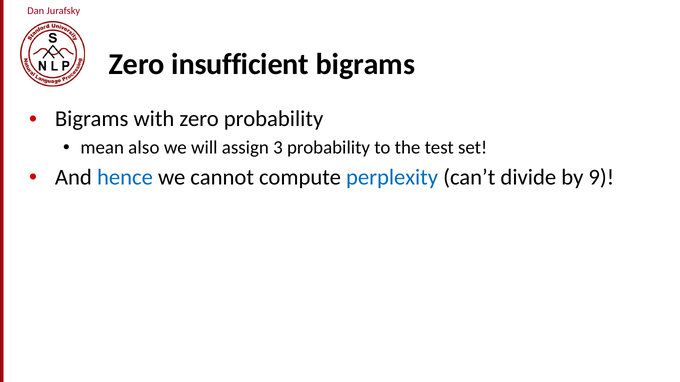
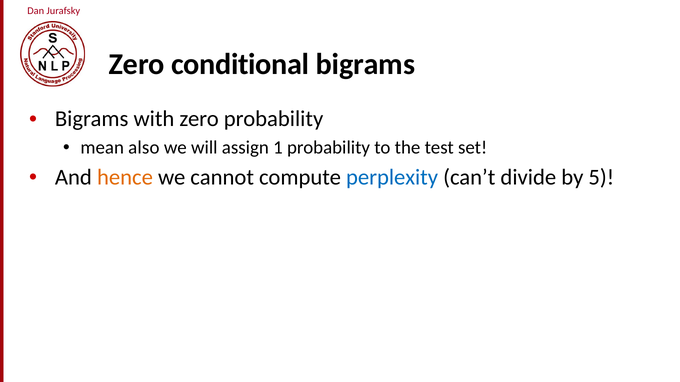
insufficient: insufficient -> conditional (240, 64)
3: 3 -> 1 (278, 148)
hence colour: blue -> orange (125, 177)
9: 9 -> 5 (601, 177)
